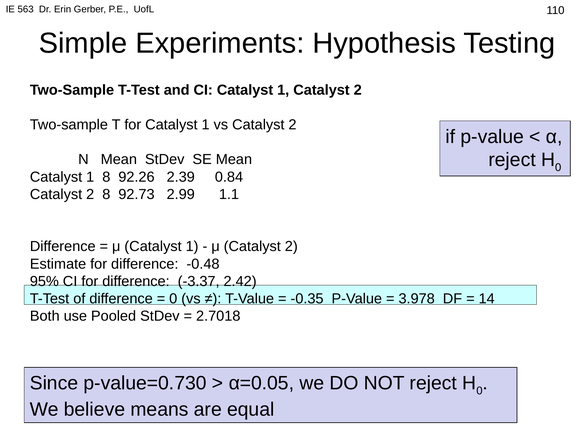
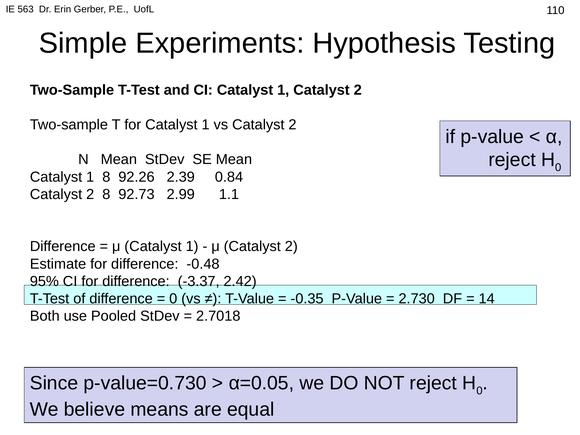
3.978: 3.978 -> 2.730 (417, 299)
